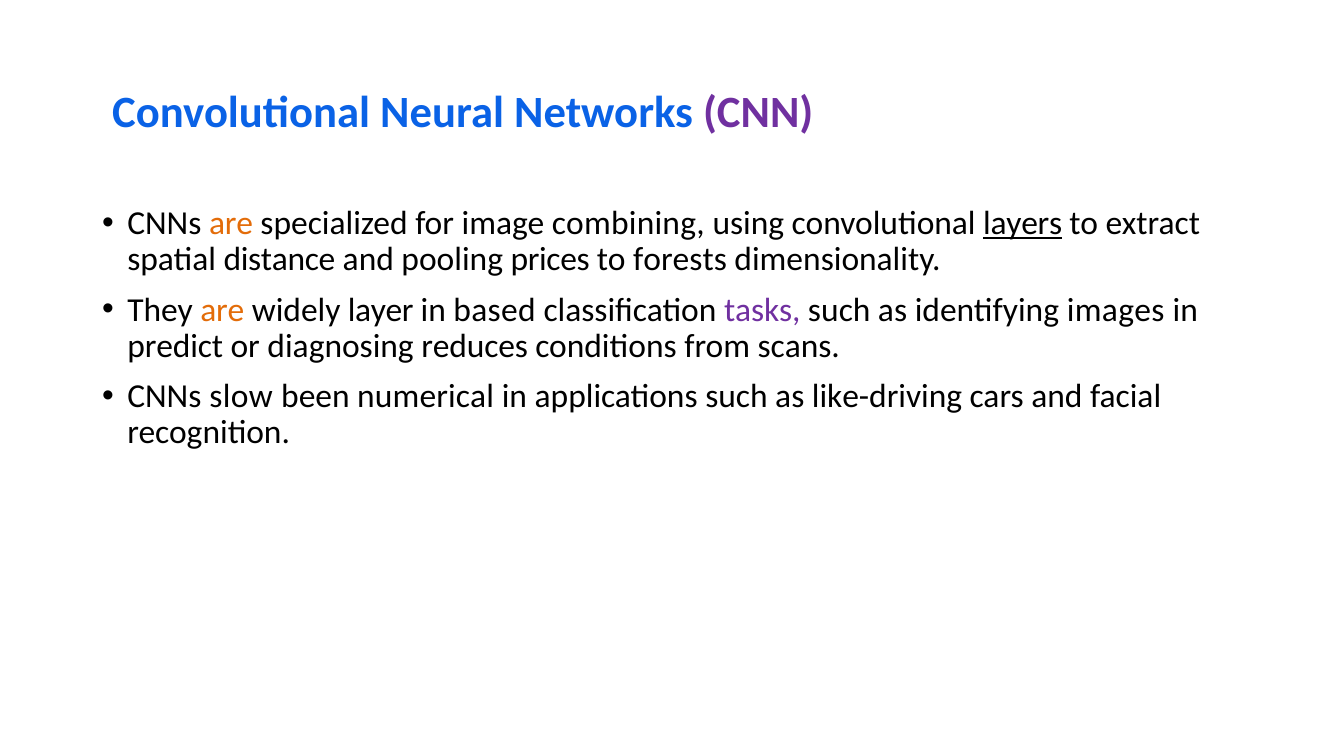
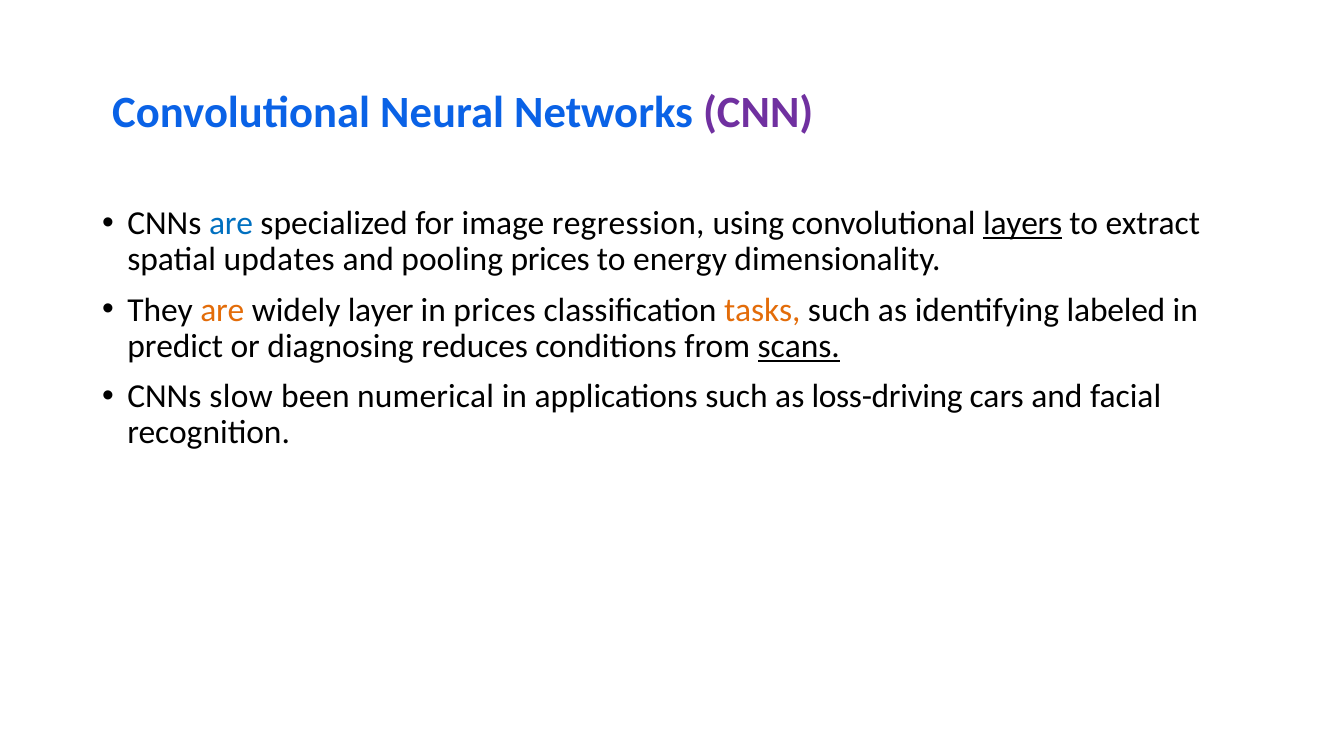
are colour: orange -> blue (231, 224)
combining: combining -> regression (628, 224)
distance: distance -> updates (279, 260)
forests: forests -> energy (680, 260)
in based: based -> prices (495, 310)
tasks colour: purple -> orange (762, 310)
images: images -> labeled (1116, 310)
scans underline: none -> present (799, 346)
like-driving: like-driving -> loss-driving (887, 396)
